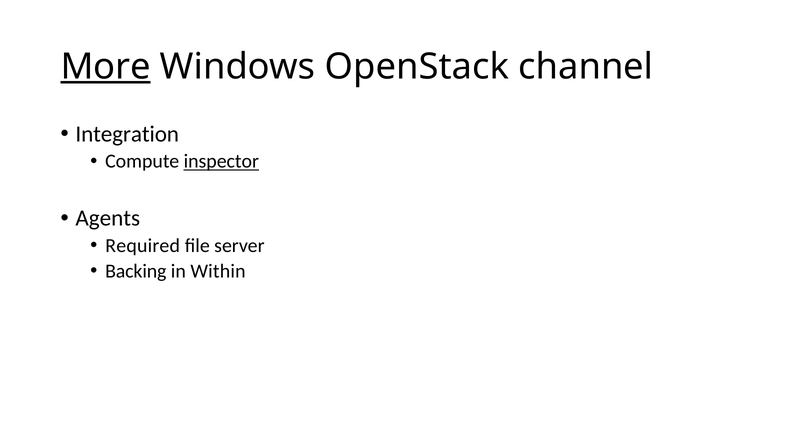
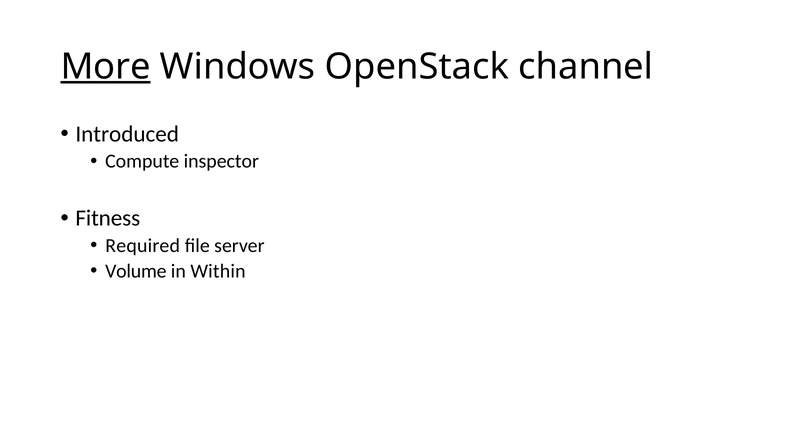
Integration: Integration -> Introduced (127, 134)
inspector underline: present -> none (221, 162)
Agents: Agents -> Fitness (108, 219)
Backing: Backing -> Volume (136, 272)
